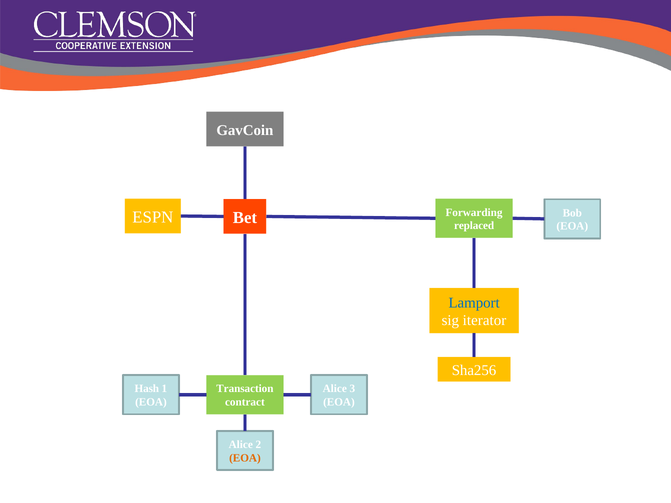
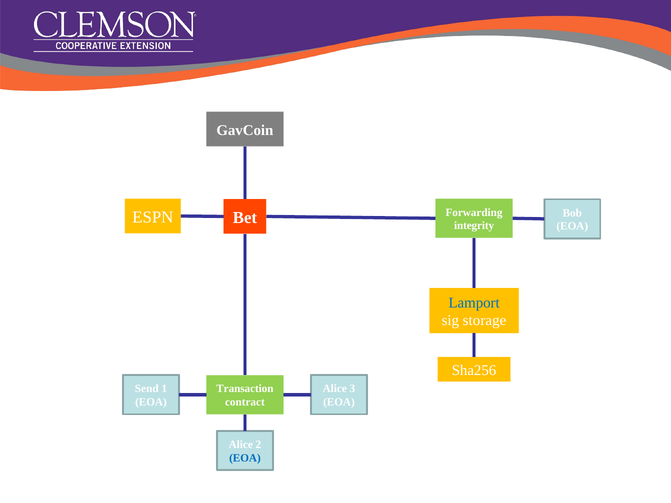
replaced: replaced -> integrity (474, 226)
iterator: iterator -> storage (485, 321)
Hash: Hash -> Send (147, 389)
EOA colour: orange -> blue (245, 458)
